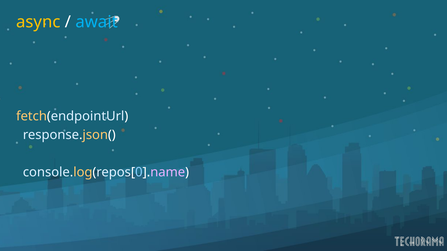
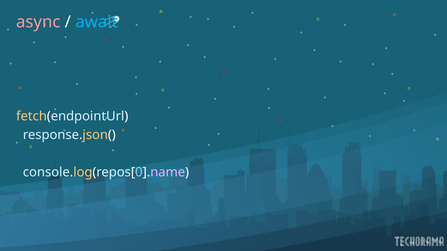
async colour: yellow -> pink (38, 22)
